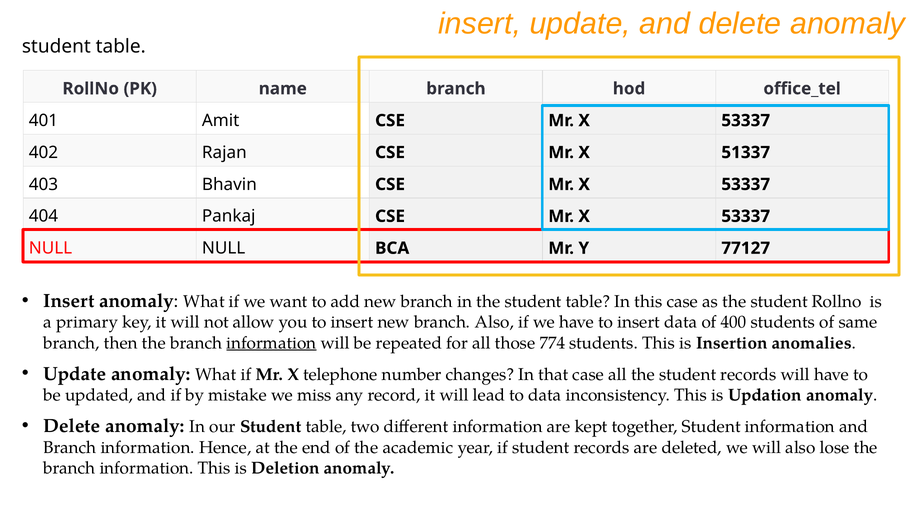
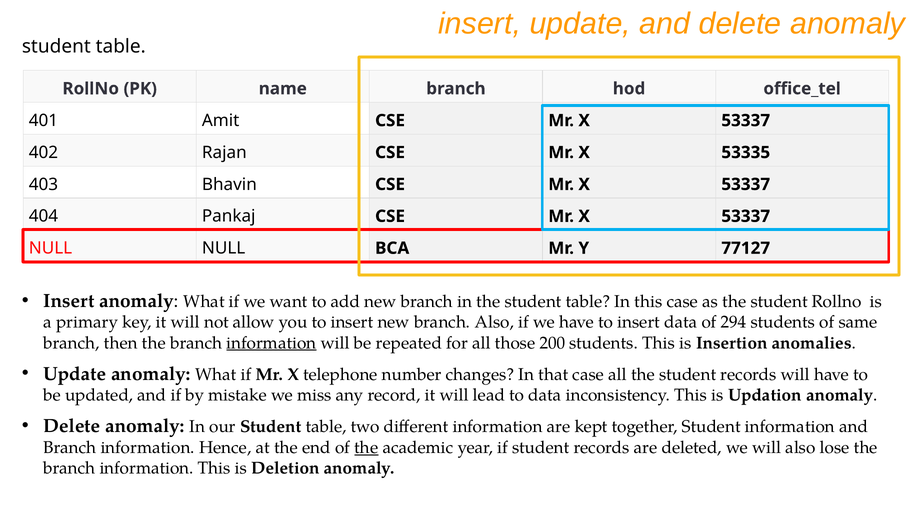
51337: 51337 -> 53335 (746, 152)
400: 400 -> 294 (734, 322)
774: 774 -> 200 (552, 343)
the underline: none -> present (366, 448)
